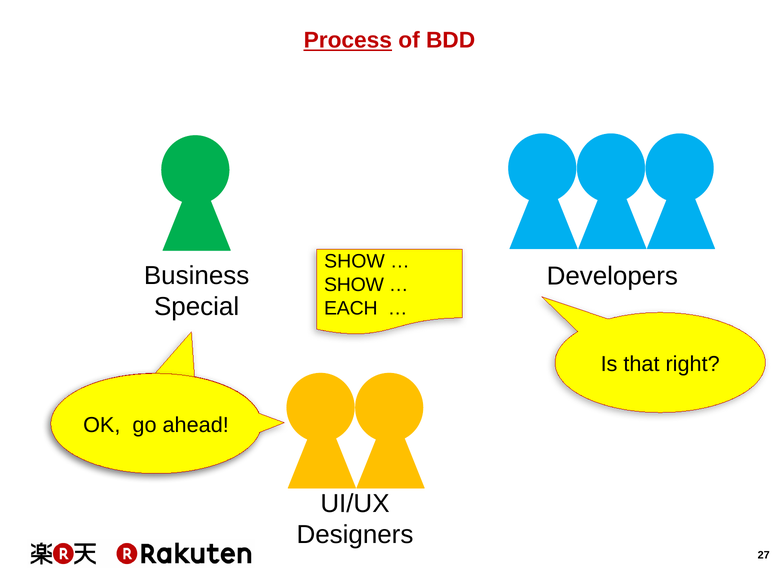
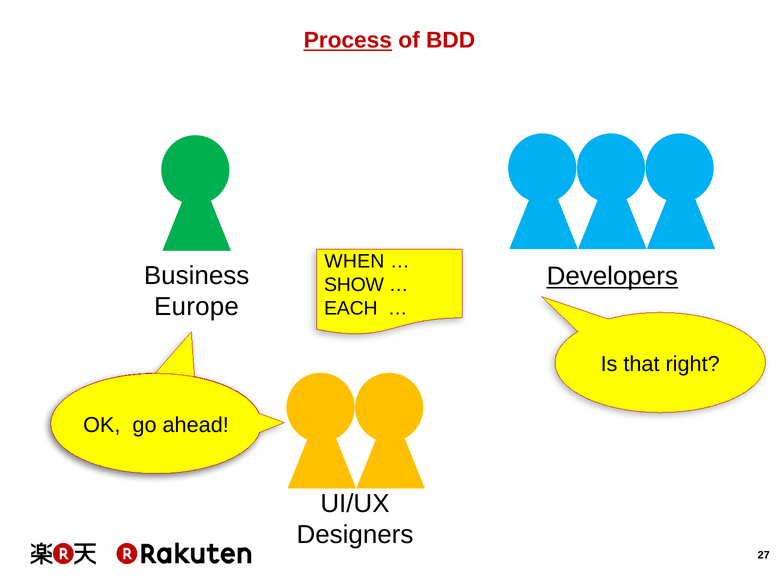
SHOW: SHOW -> WHEN (354, 262)
Developers underline: none -> present (612, 276)
Special: Special -> Europe (197, 307)
